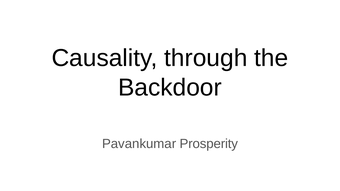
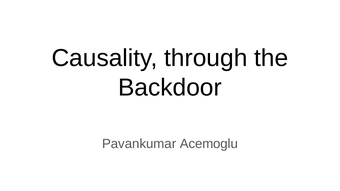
Prosperity: Prosperity -> Acemoglu (209, 144)
